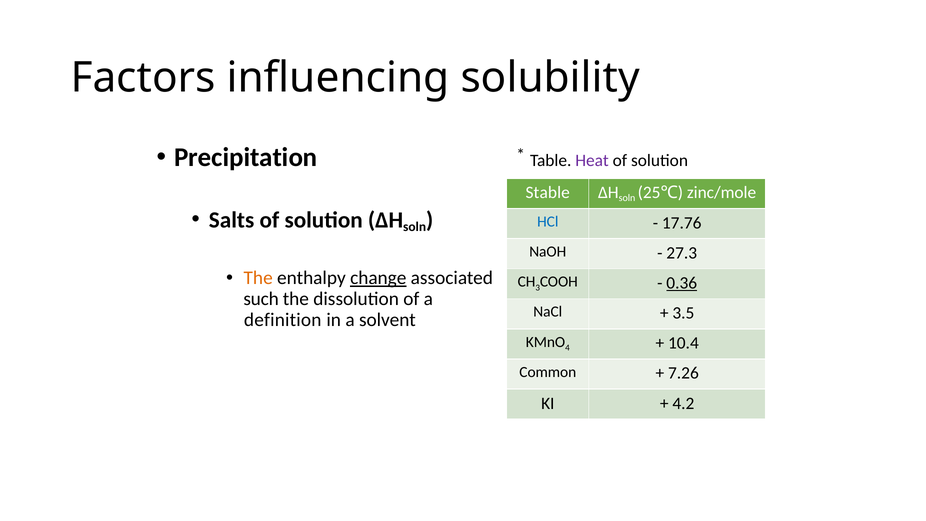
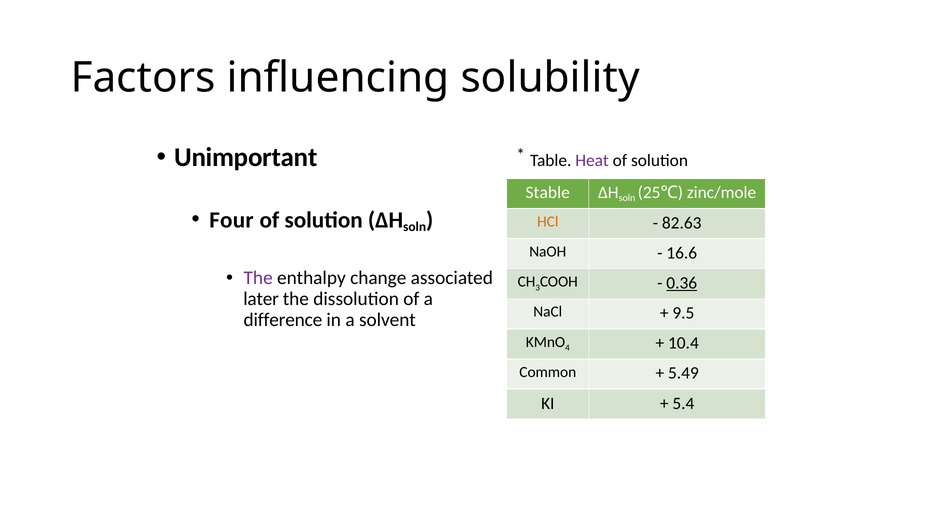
Precipitation: Precipitation -> Unimportant (246, 157)
Salts: Salts -> Four (231, 220)
HCl colour: blue -> orange (548, 222)
17.76: 17.76 -> 82.63 (682, 223)
27.3: 27.3 -> 16.6 (682, 253)
The colour: orange -> purple (258, 278)
change underline: present -> none (378, 278)
such: such -> later (261, 299)
3.5: 3.5 -> 9.5 (683, 313)
definition: definition -> difference (283, 320)
7.26: 7.26 -> 5.49 (683, 373)
4.2: 4.2 -> 5.4 (683, 403)
